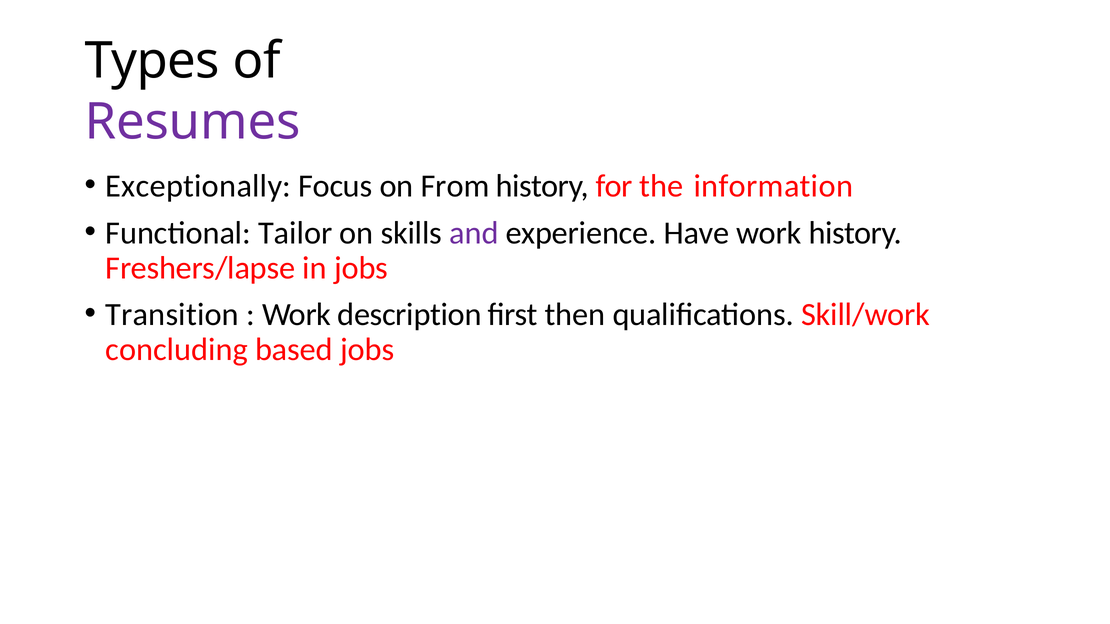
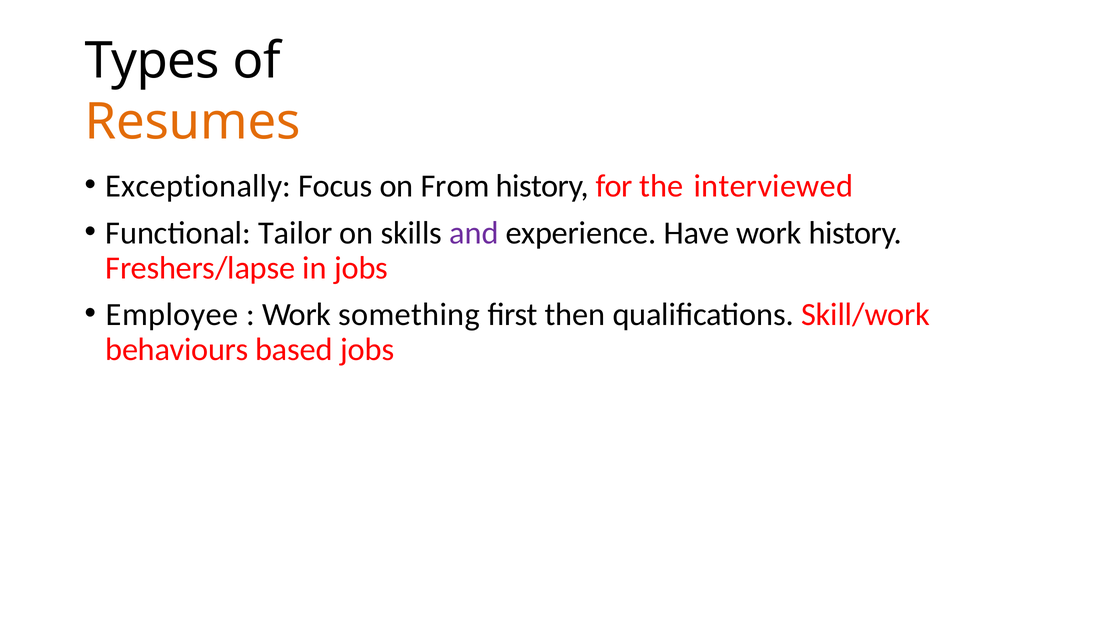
Resumes colour: purple -> orange (193, 122)
information: information -> interviewed (773, 186)
Transition: Transition -> Employee (172, 315)
description: description -> something (409, 315)
concluding: concluding -> behaviours (177, 350)
